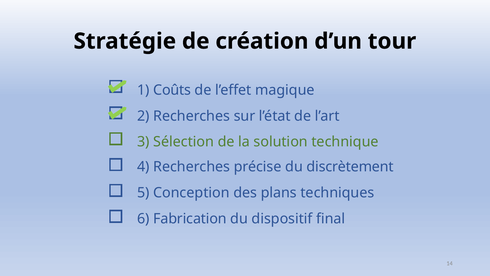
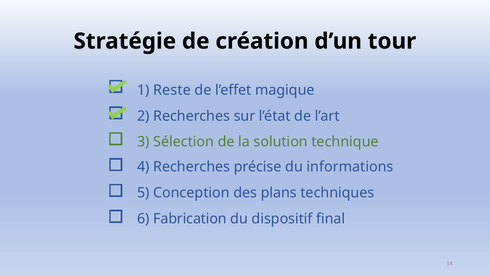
Coûts: Coûts -> Reste (172, 90)
discrètement: discrètement -> informations (350, 167)
